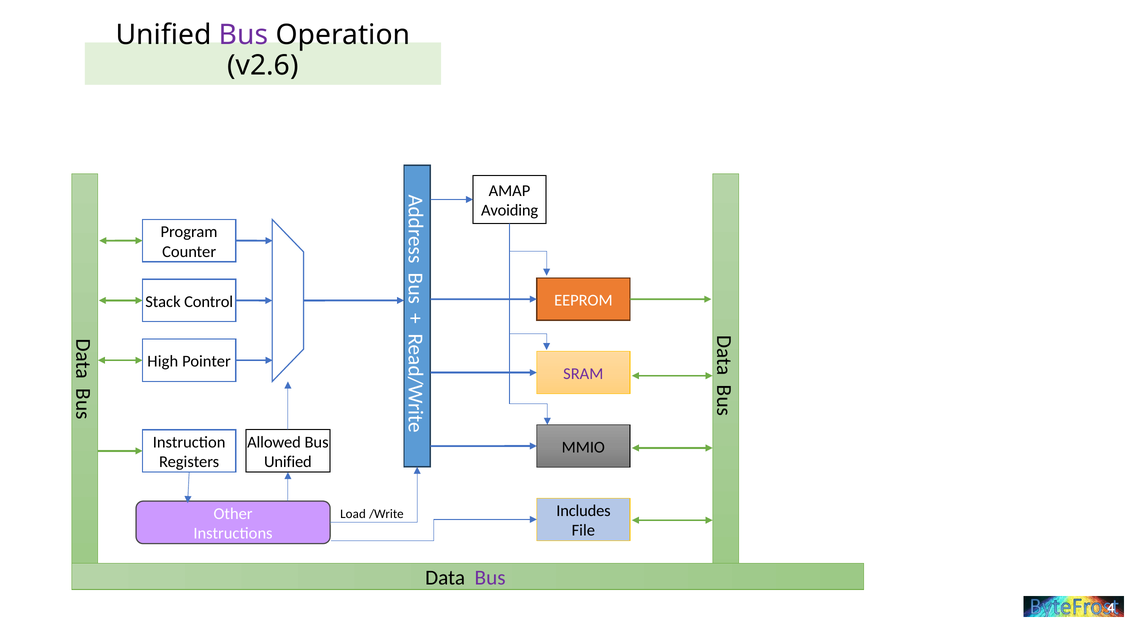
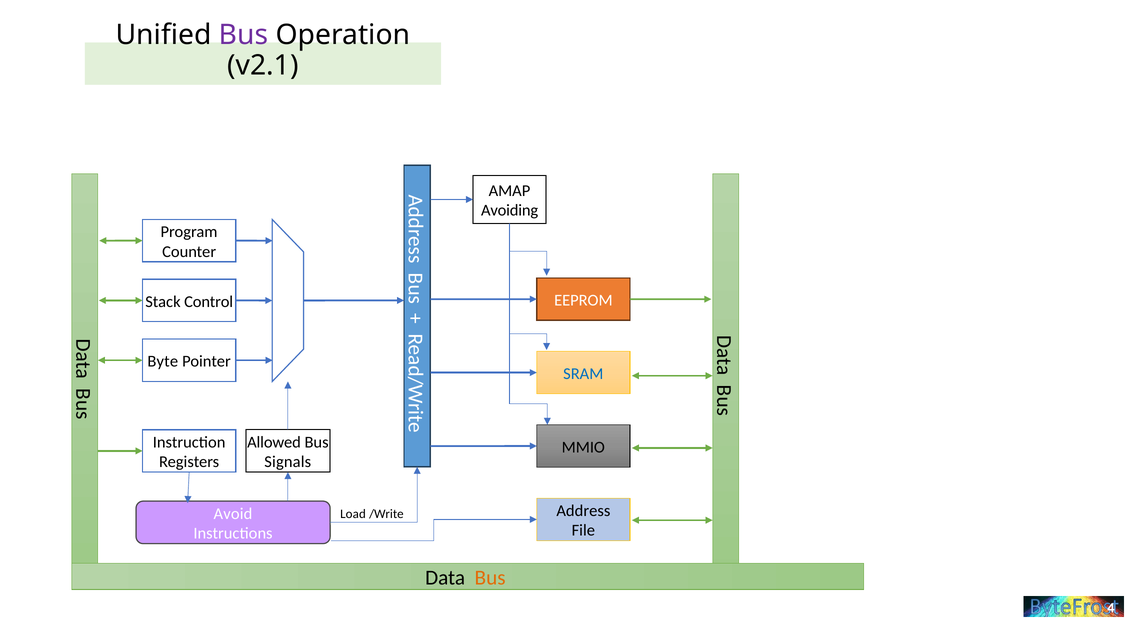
v2.6: v2.6 -> v2.1 (263, 65)
High: High -> Byte (163, 362)
SRAM colour: purple -> blue (583, 374)
Unified: Unified -> Signals (288, 462)
Other: Other -> Avoid (233, 514)
Includes: Includes -> Address (583, 511)
Bus colour: purple -> orange (490, 578)
